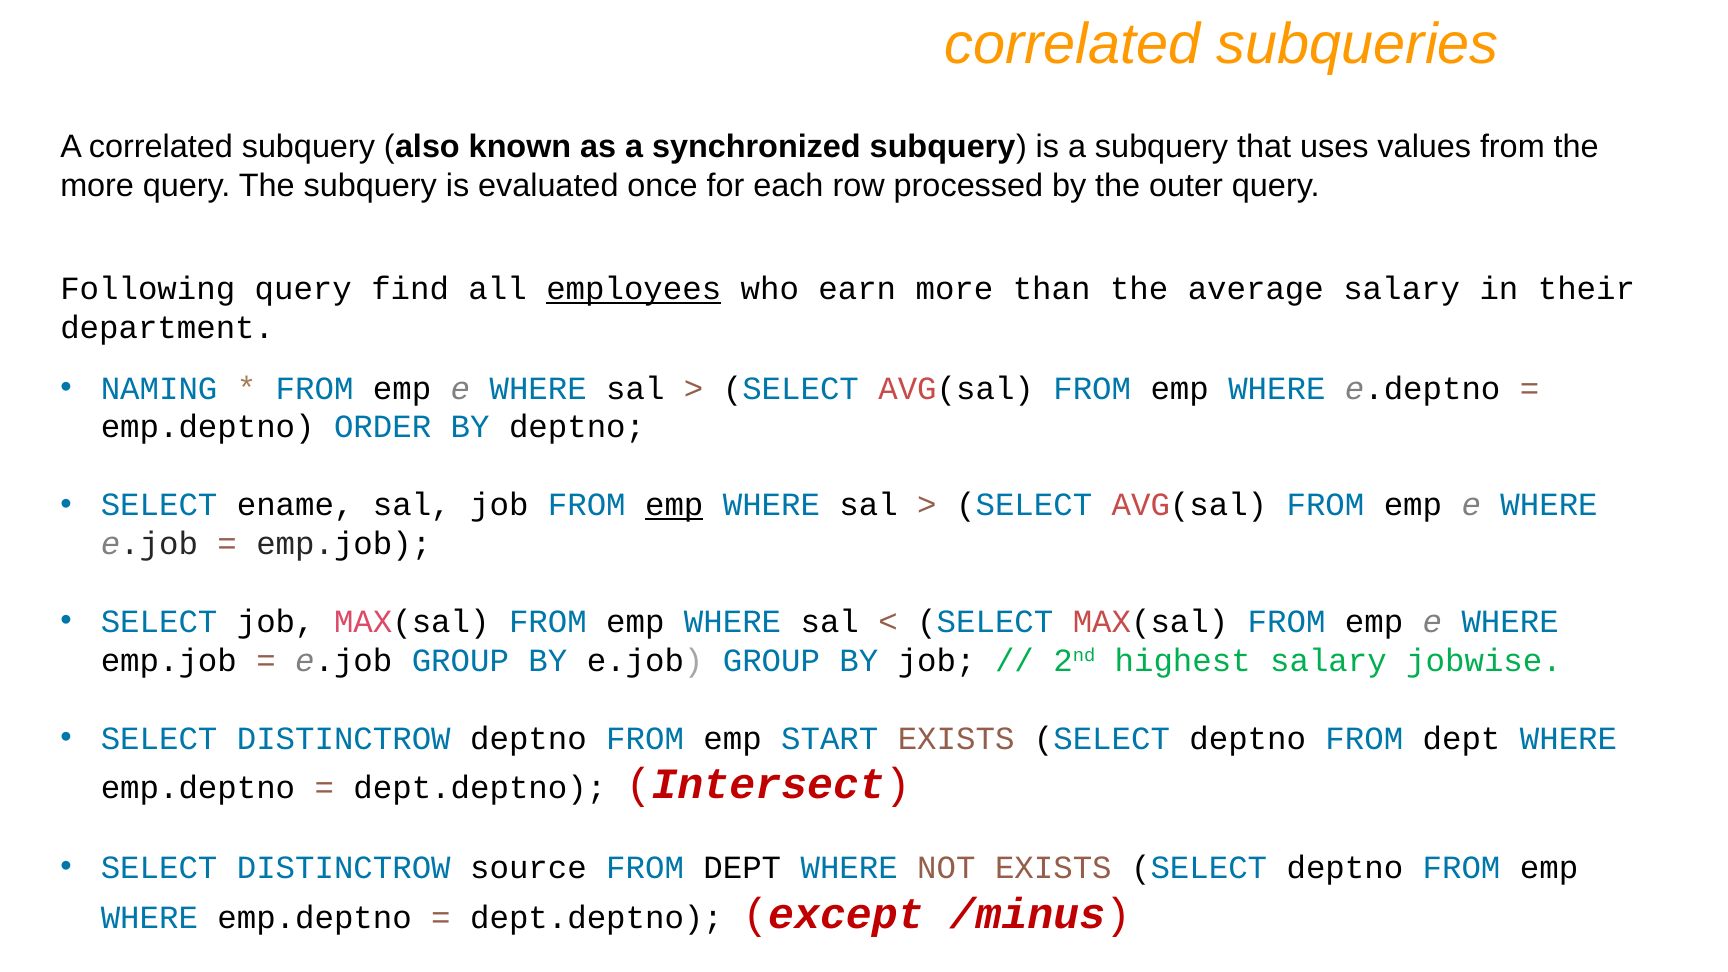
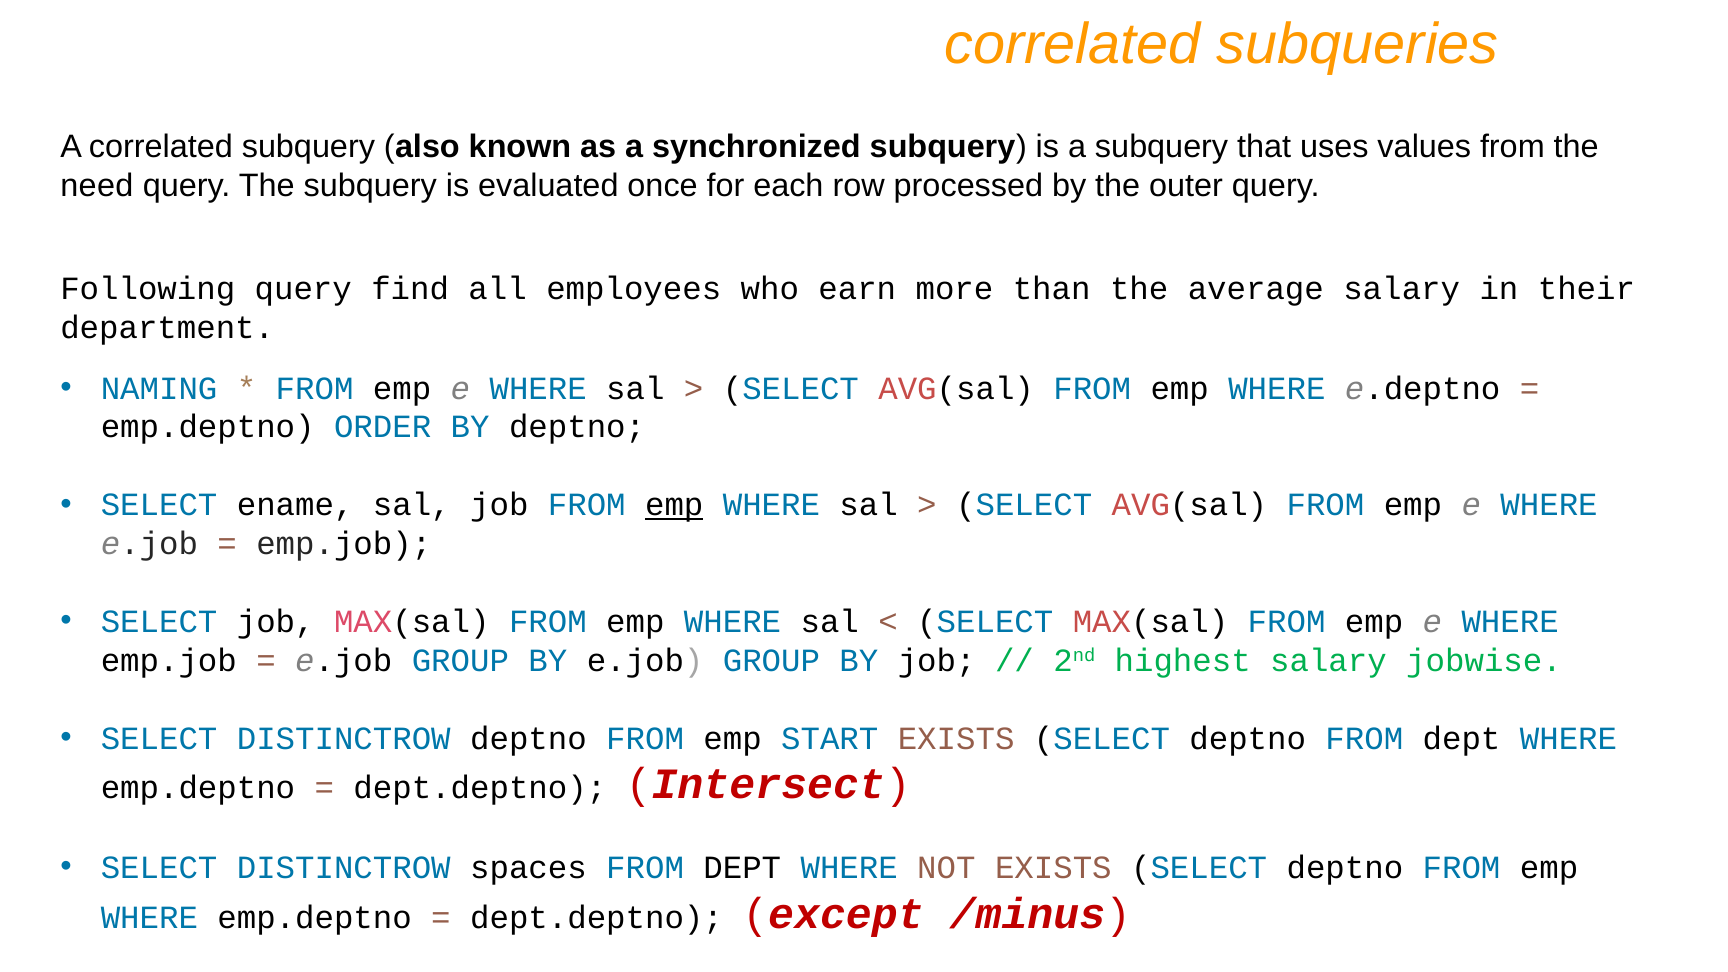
more: more -> need (97, 186)
employees underline: present -> none (634, 289)
source: source -> spaces (528, 868)
